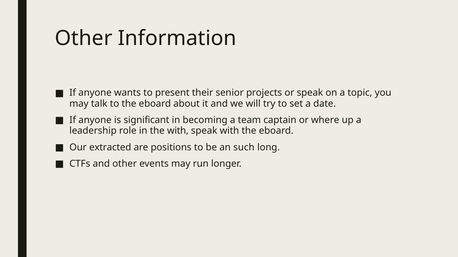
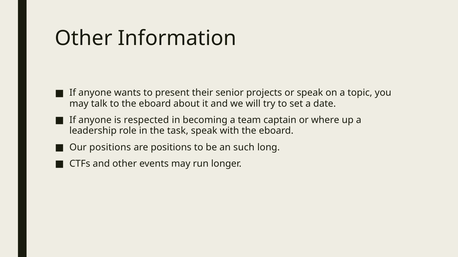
significant: significant -> respected (146, 120)
the with: with -> task (178, 131)
Our extracted: extracted -> positions (110, 148)
